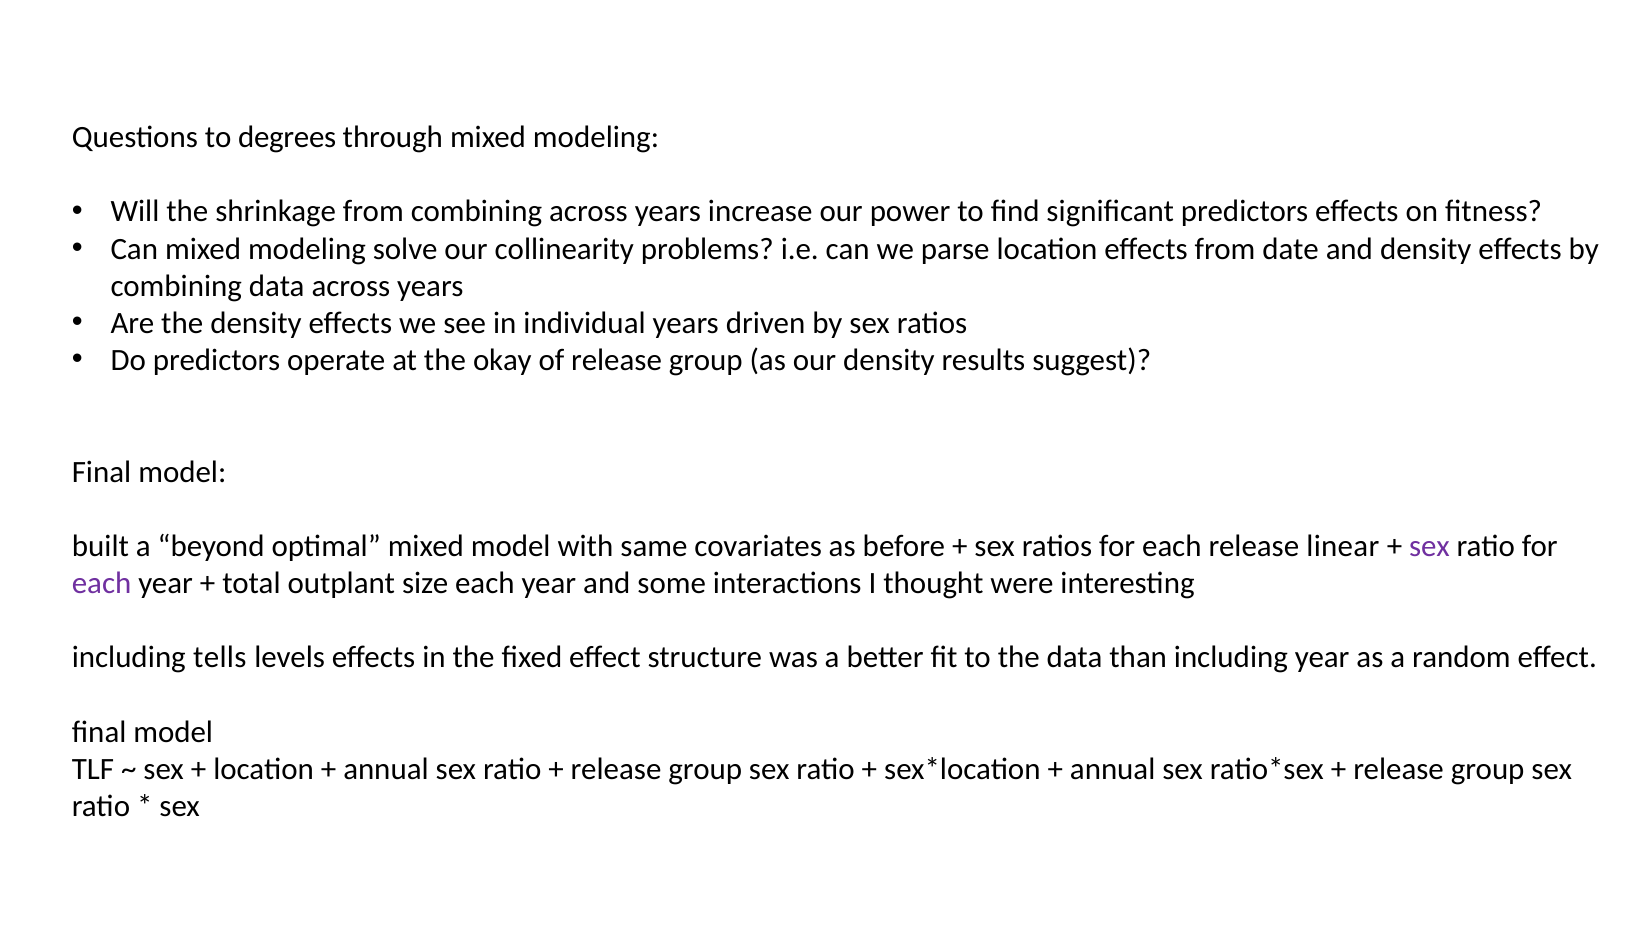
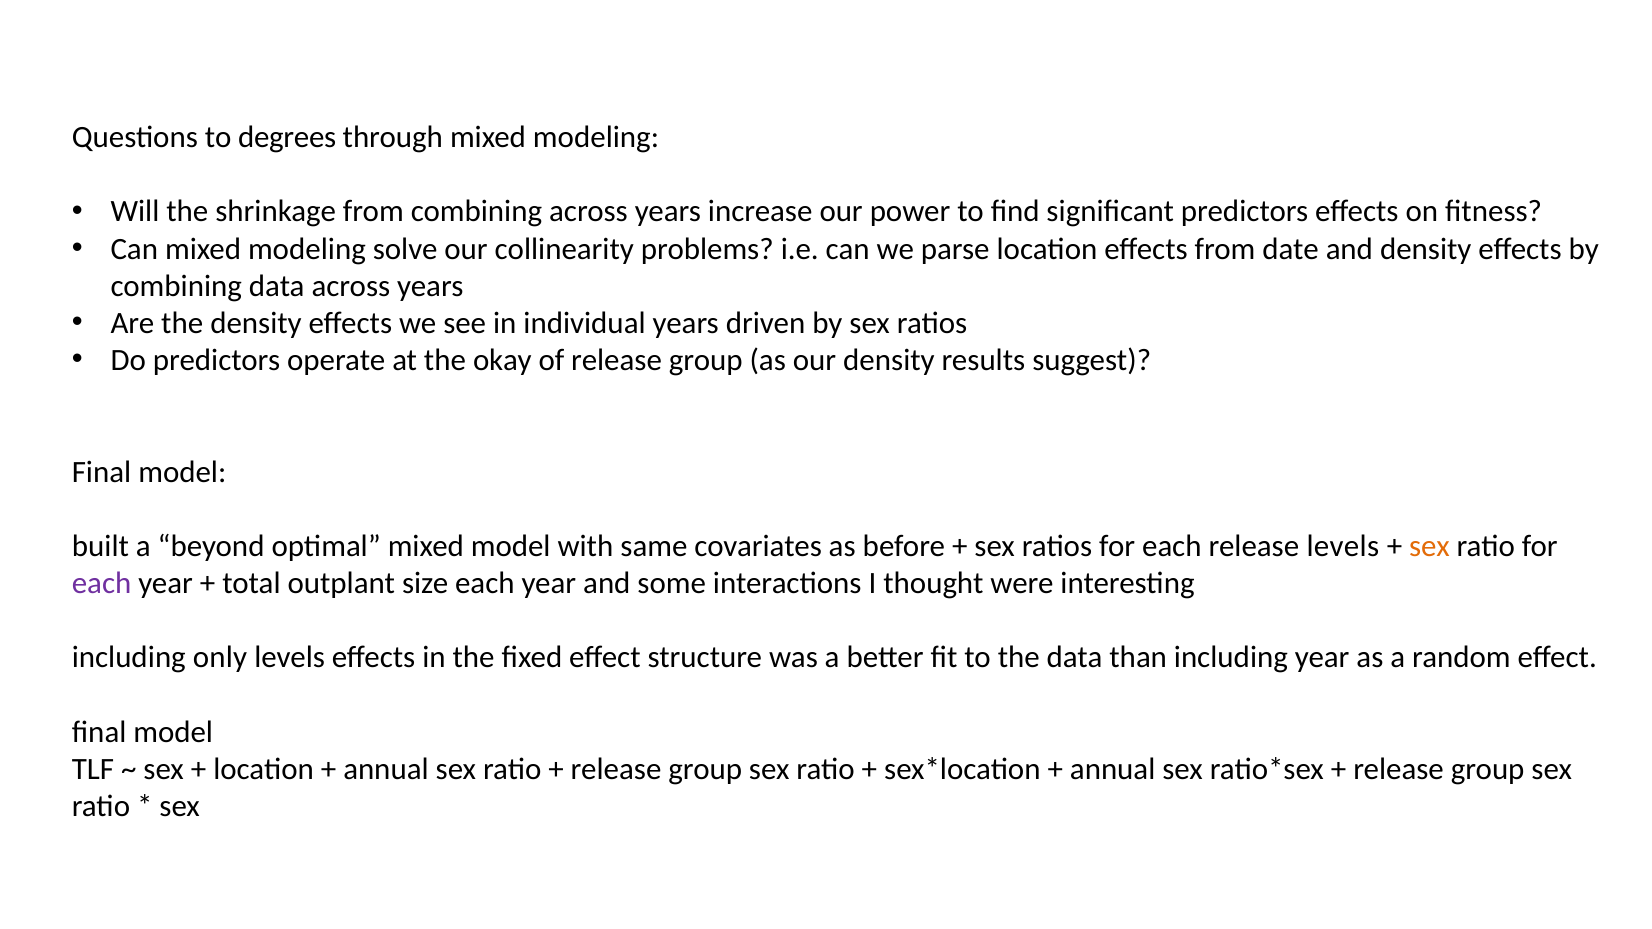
release linear: linear -> levels (1343, 546)
sex colour: purple -> orange (1429, 546)
tells: tells -> only (220, 658)
